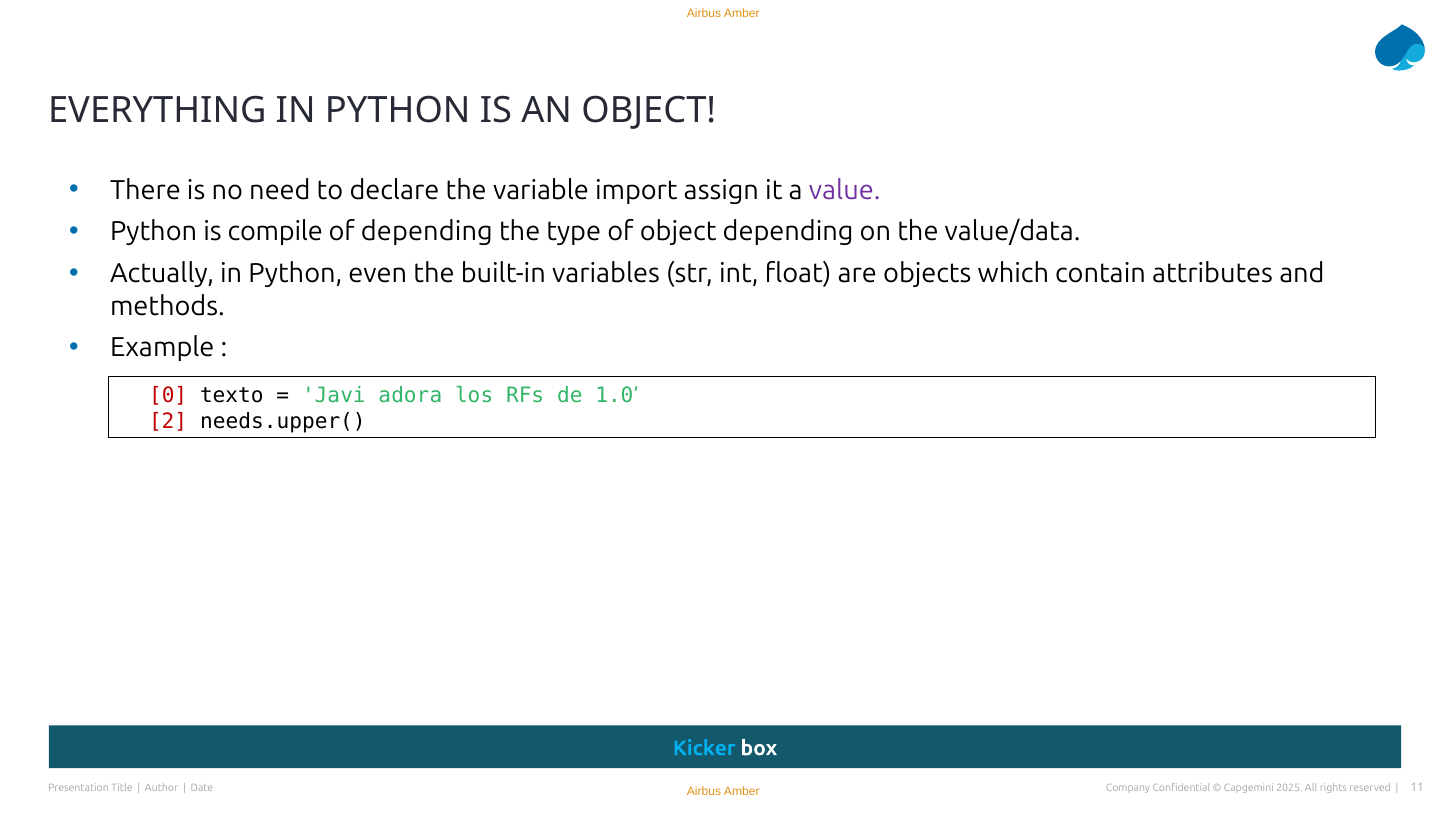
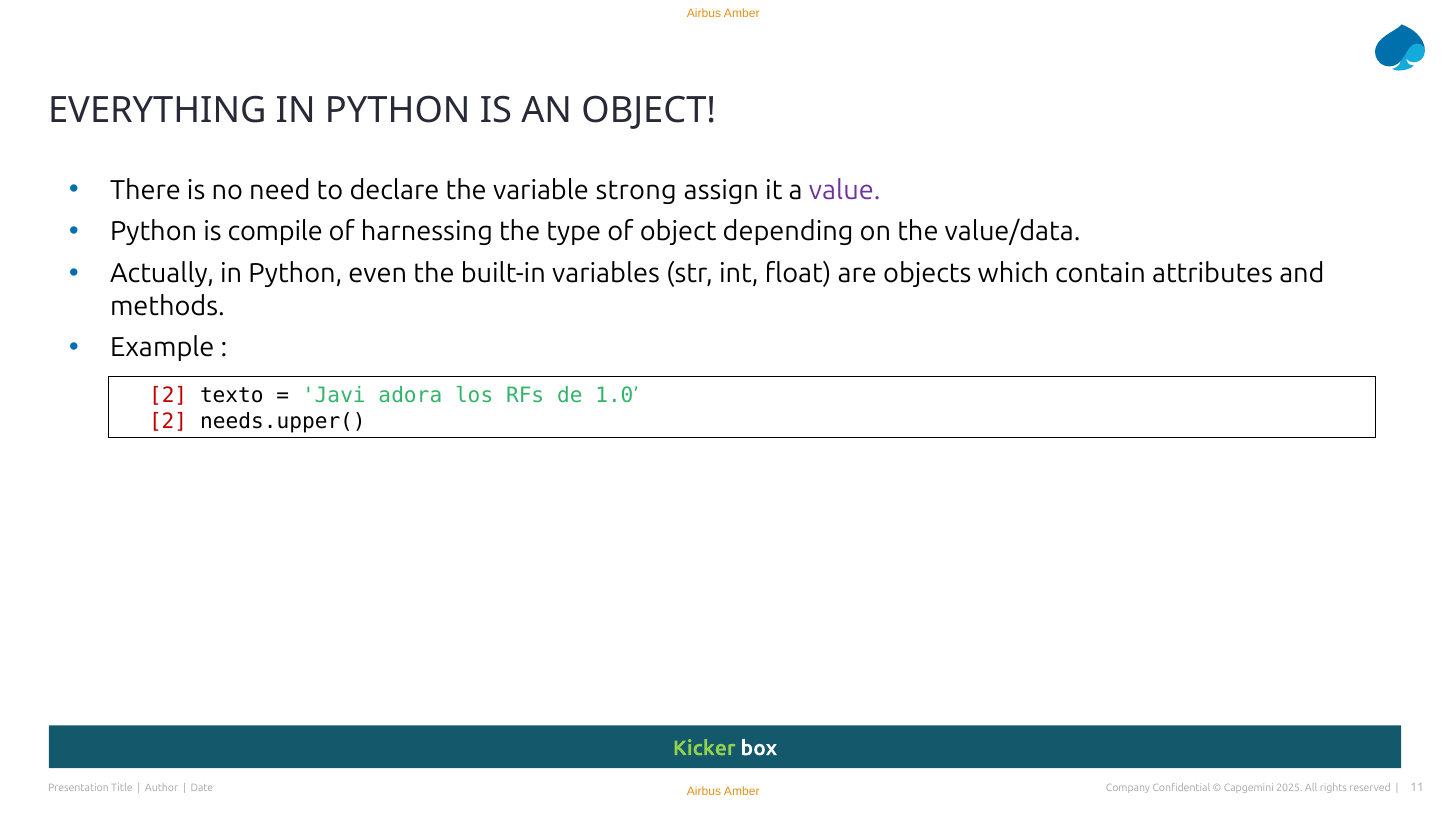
import: import -> strong (636, 190)
of depending: depending -> harnessing (427, 232)
0: 0 -> 2 (168, 396)
Kicker colour: light blue -> light green (704, 749)
